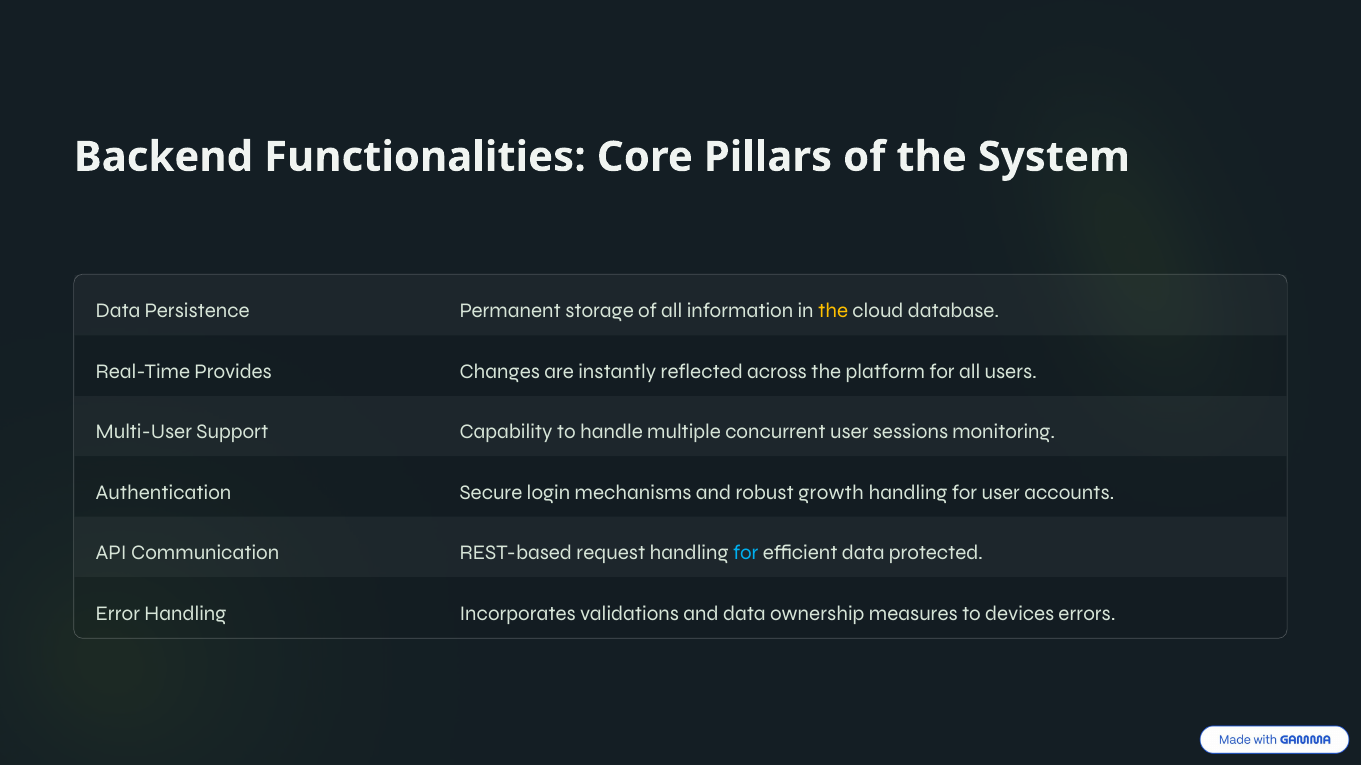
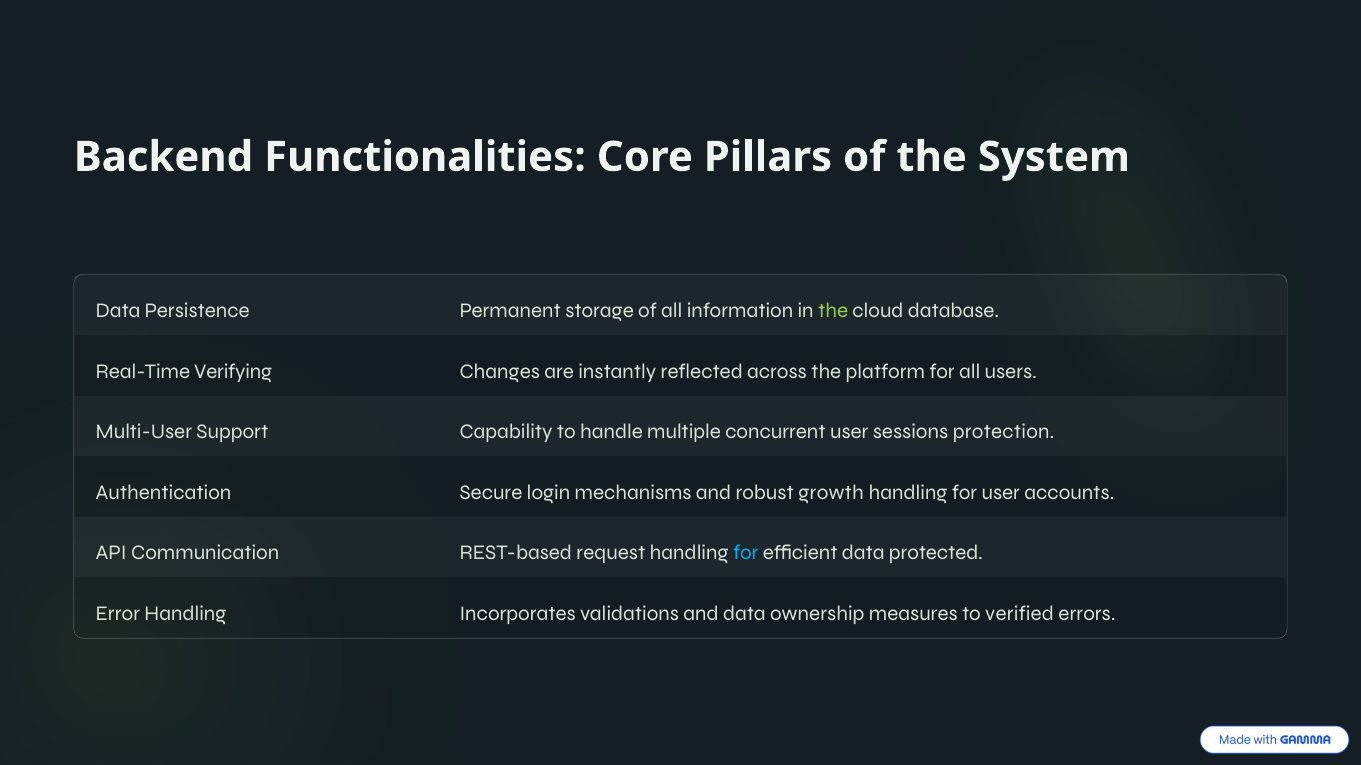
the colour: yellow -> light green (833, 311)
Provides: Provides -> Verifying (233, 372)
monitoring: monitoring -> protection (1004, 432)
devices: devices -> verified (1020, 614)
